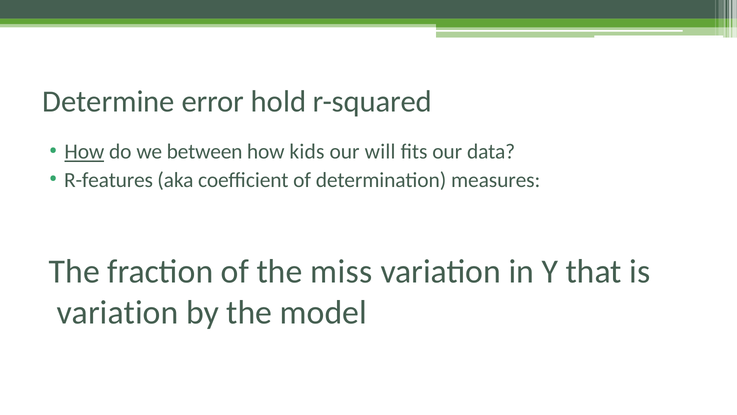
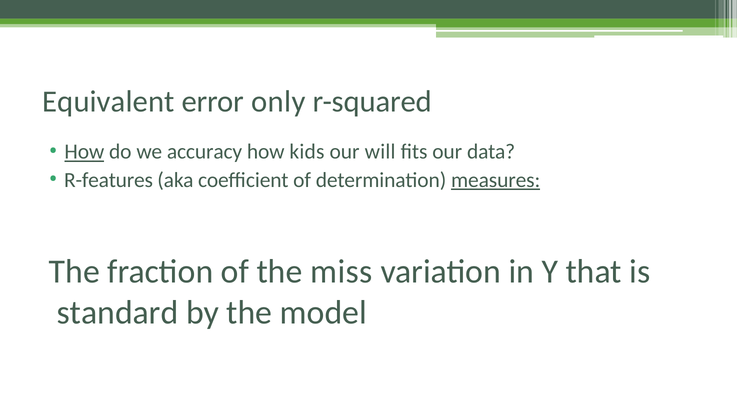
Determine: Determine -> Equivalent (108, 102)
hold: hold -> only (278, 102)
between: between -> accuracy (205, 152)
measures underline: none -> present (496, 180)
variation: variation -> standard (118, 312)
